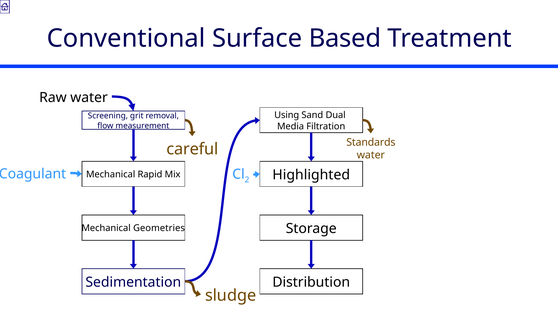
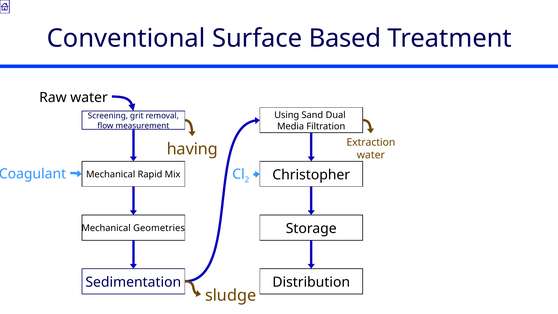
Standards: Standards -> Extraction (371, 142)
careful: careful -> having (192, 149)
Highlighted: Highlighted -> Christopher (311, 175)
